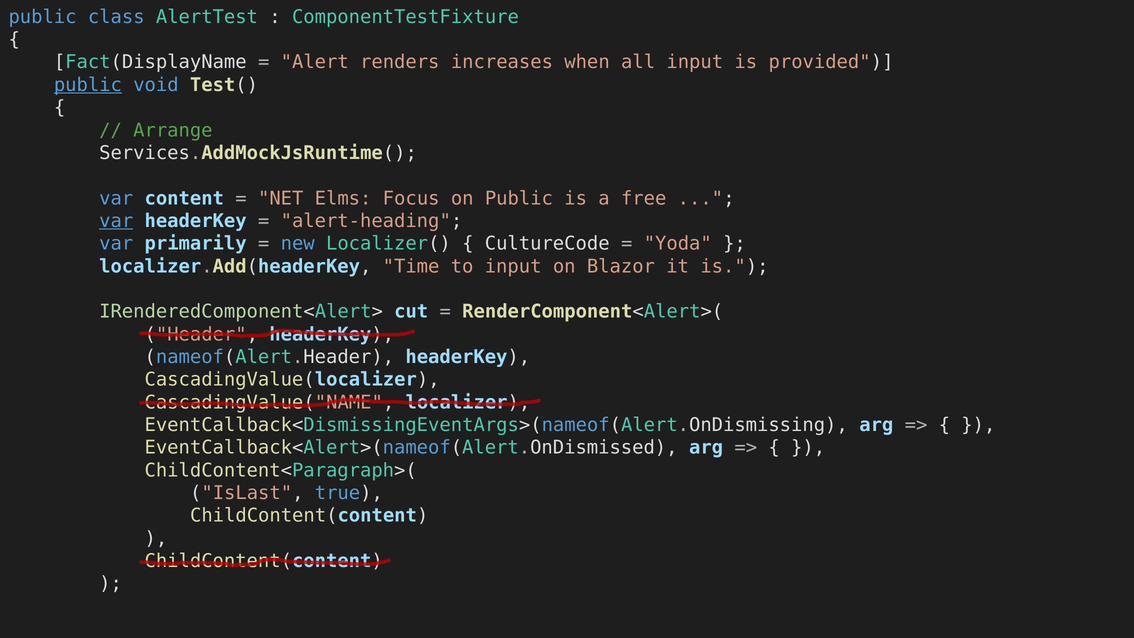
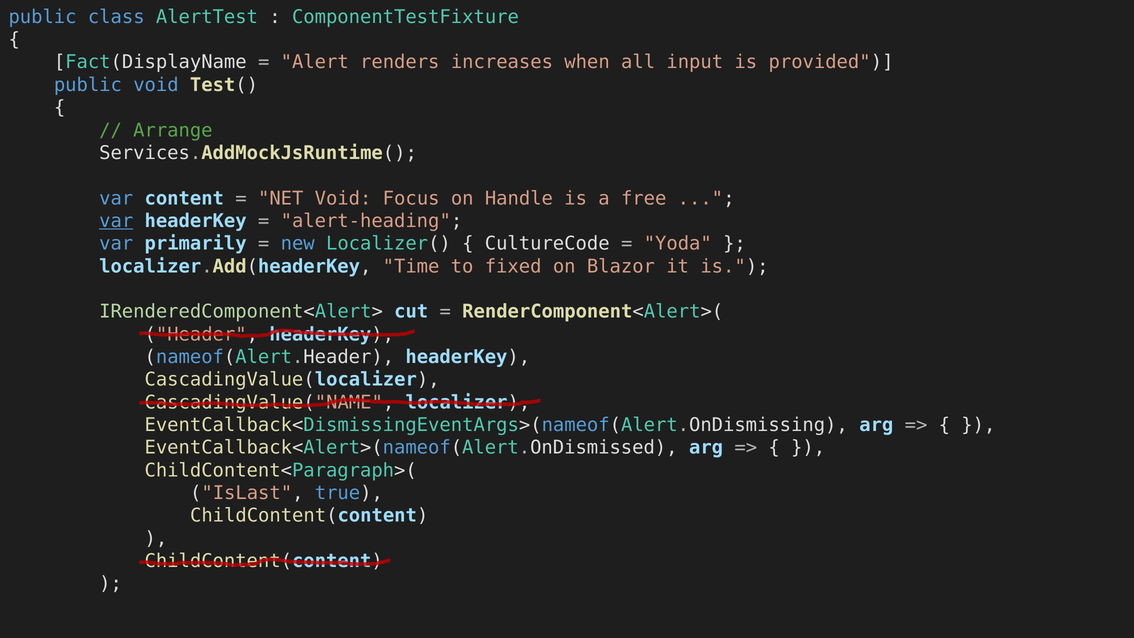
public underline: present -> none (88, 85)
NET Elms: Elms -> Void (343, 198)
on Public: Public -> Handle (519, 198)
to input: input -> fixed (513, 266)
